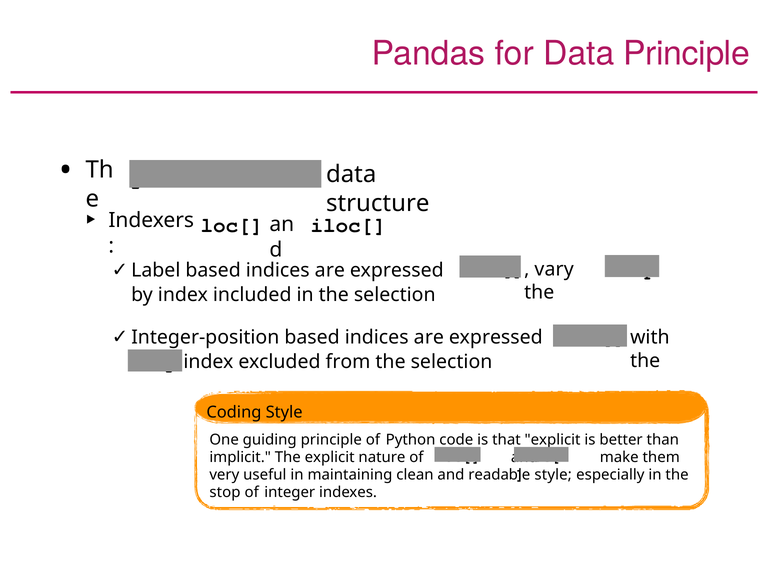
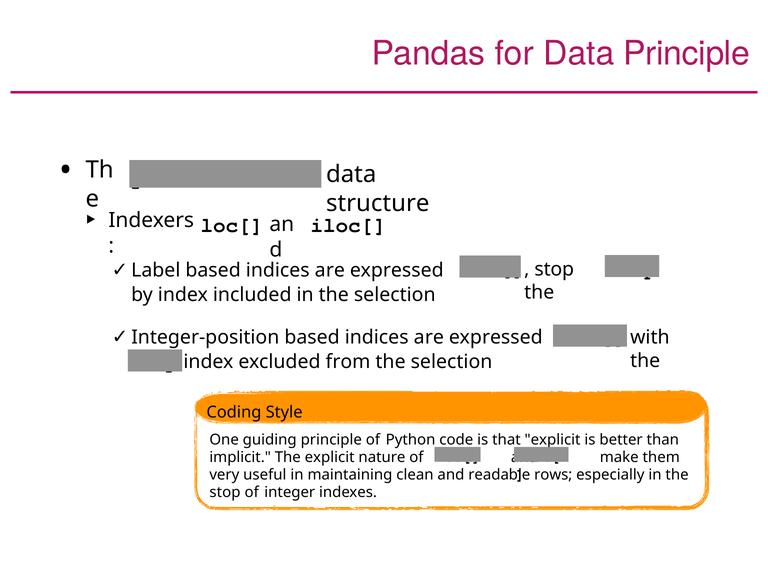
vary: vary -> stop (554, 269)
style: style -> rows (553, 475)
